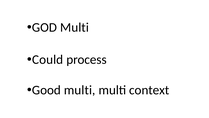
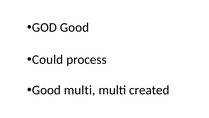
GOD Multi: Multi -> Good (75, 27)
context: context -> created (149, 90)
